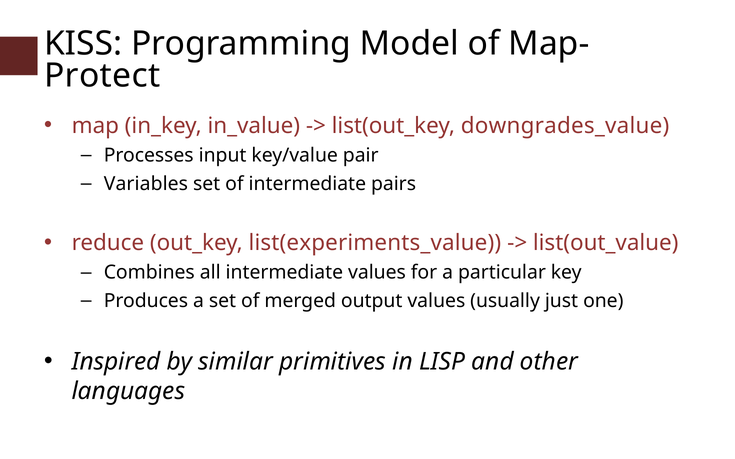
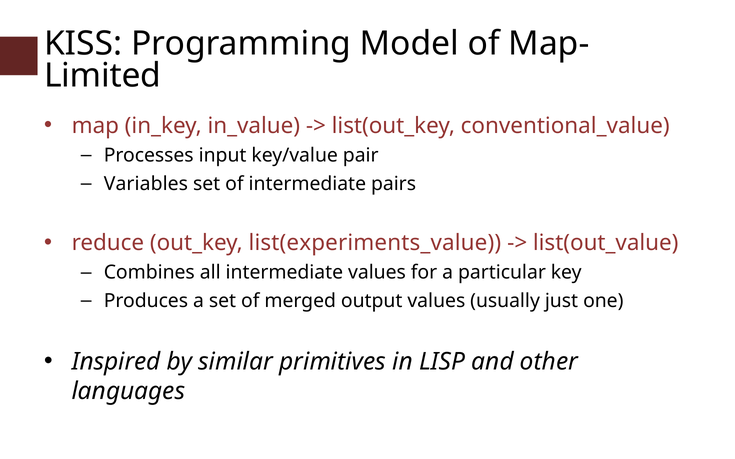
Protect: Protect -> Limited (103, 76)
downgrades_value: downgrades_value -> conventional_value (565, 126)
